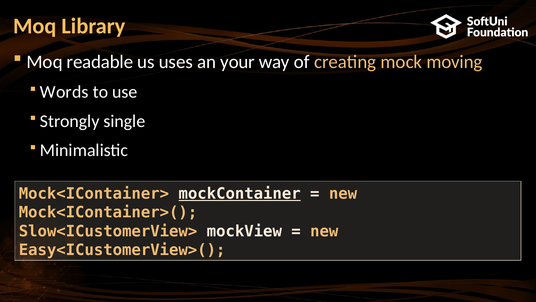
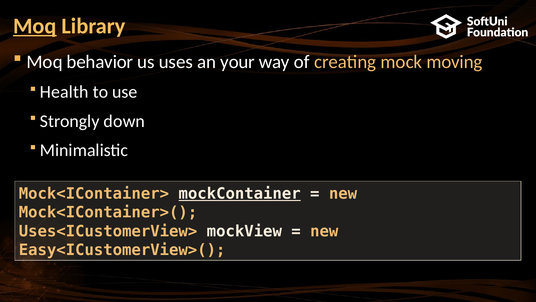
Moq underline: none -> present (35, 26)
readable: readable -> behavior (100, 62)
Words: Words -> Health (64, 92)
single: single -> down (124, 121)
Slow<ICustomerView>: Slow<ICustomerView> -> Uses<ICustomerView> (108, 231)
